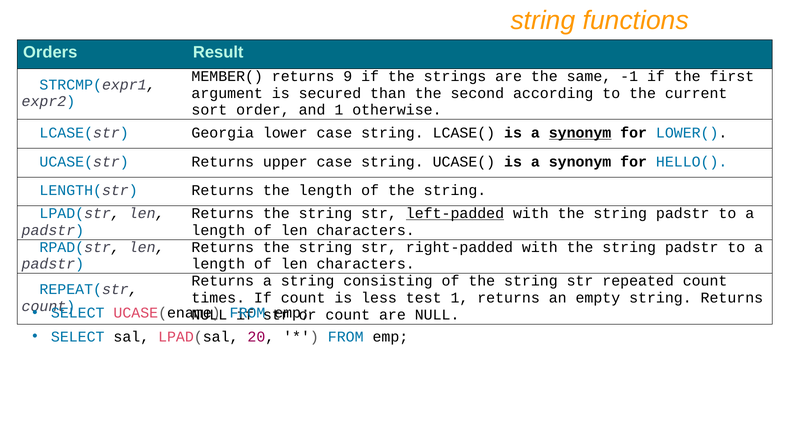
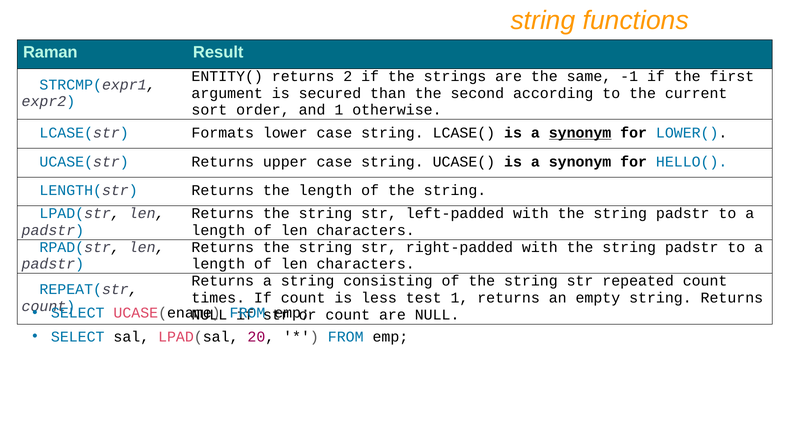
Orders: Orders -> Raman (50, 52)
MEMBER(: MEMBER( -> ENTITY( (227, 76)
9: 9 -> 2 (348, 76)
Georgia: Georgia -> Formats (223, 133)
left-padded underline: present -> none (455, 213)
